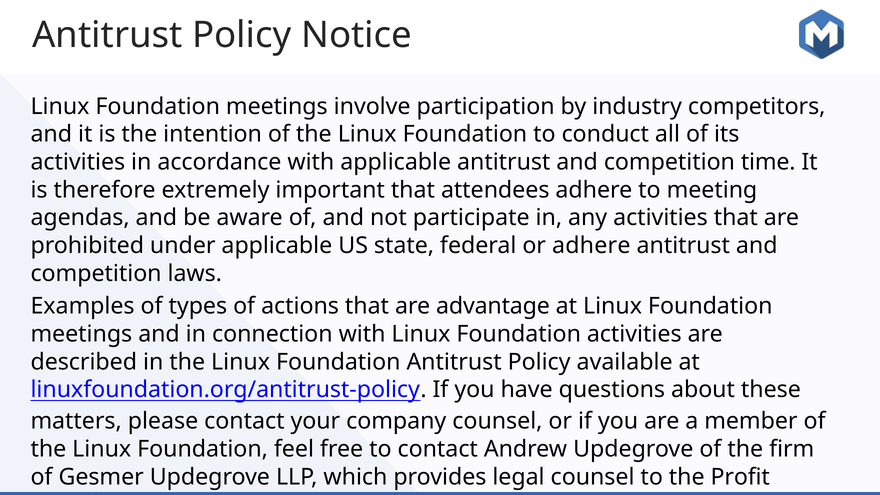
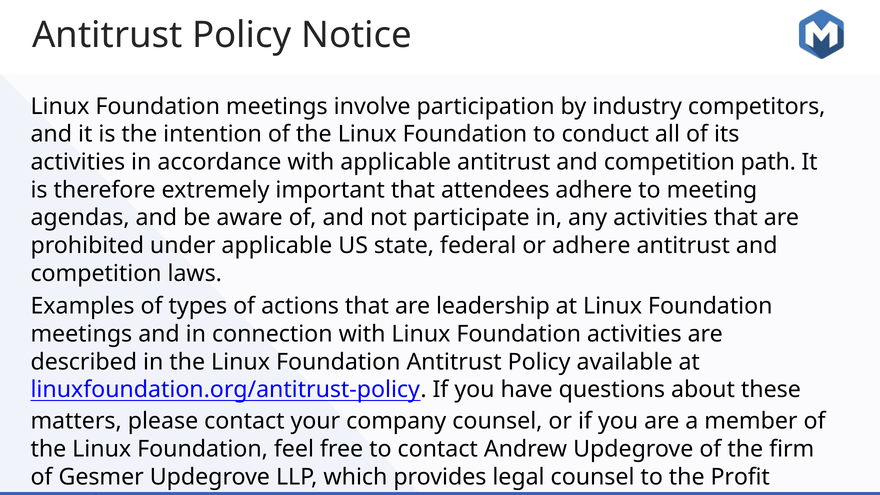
time: time -> path (768, 162)
advantage: advantage -> leadership (493, 306)
